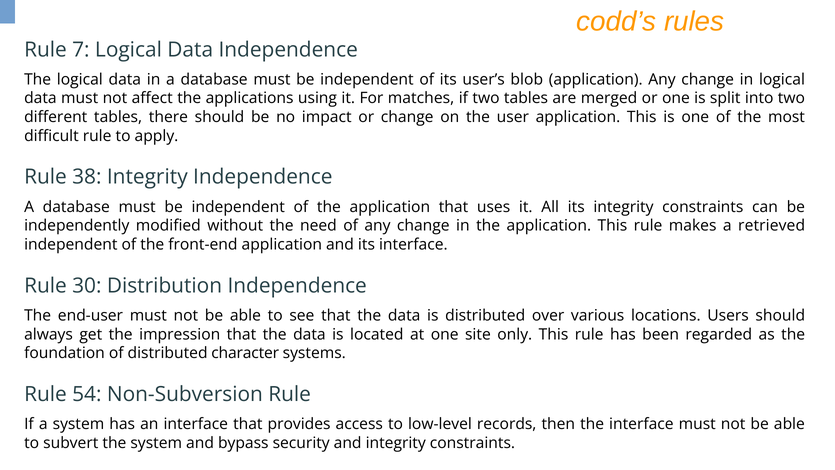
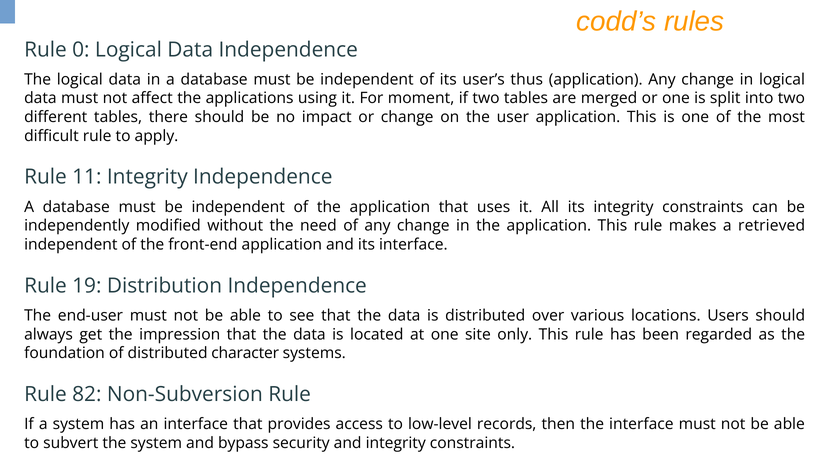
7: 7 -> 0 (81, 50)
blob: blob -> thus (527, 79)
matches: matches -> moment (421, 98)
38: 38 -> 11 (87, 177)
30: 30 -> 19 (87, 285)
54: 54 -> 82 (87, 394)
